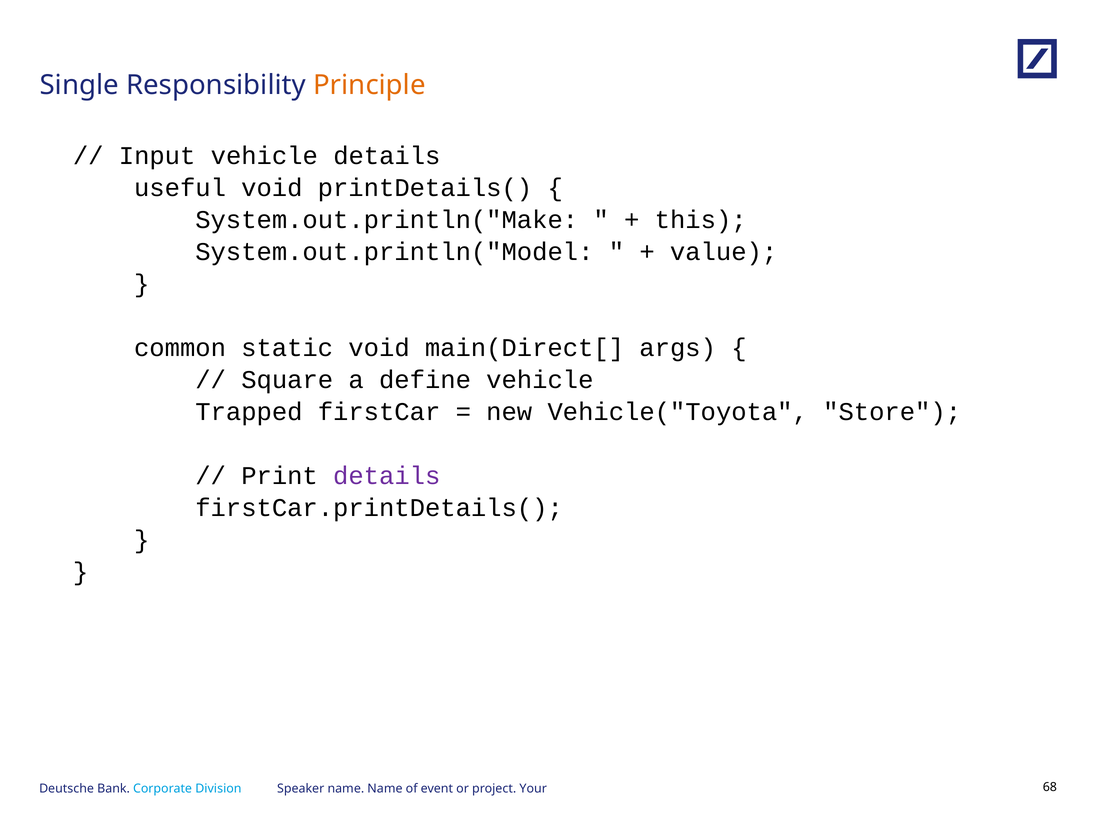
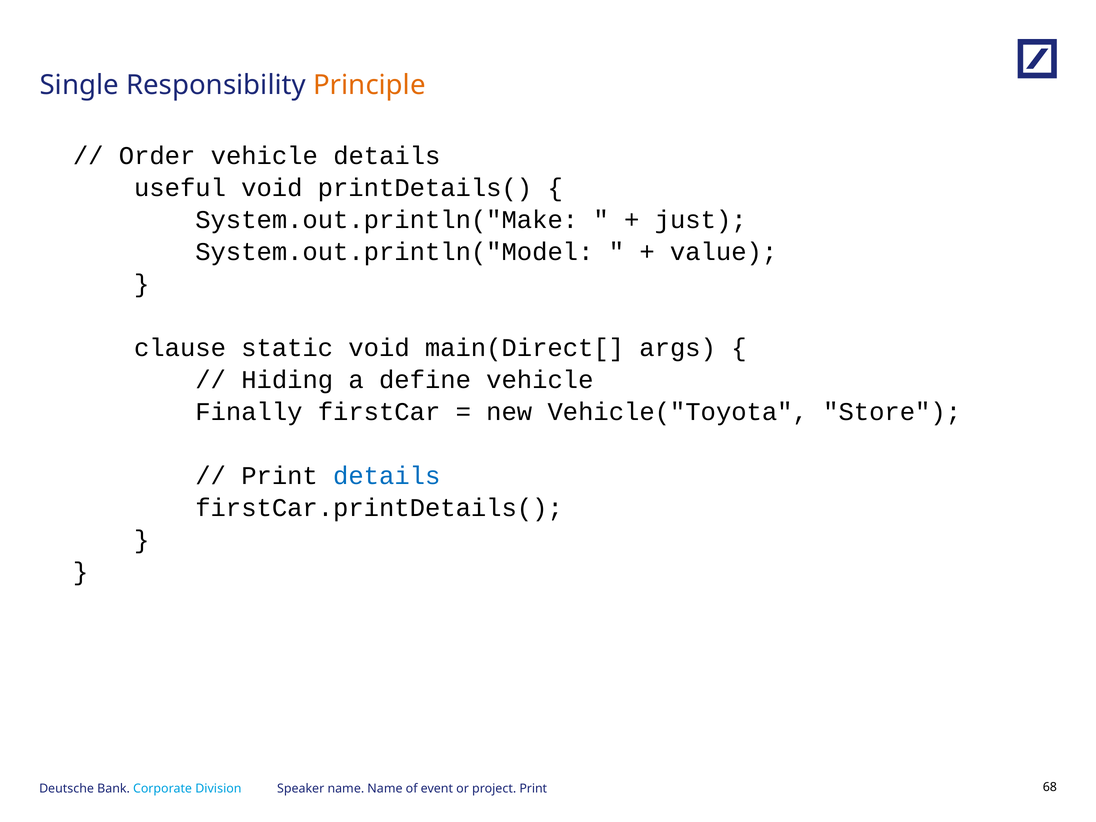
Input: Input -> Order (157, 156)
this: this -> just (701, 220)
common: common -> clause (180, 348)
Square: Square -> Hiding (287, 380)
Trapped: Trapped -> Finally (249, 412)
details colour: purple -> blue (387, 476)
project Your: Your -> Print (533, 789)
